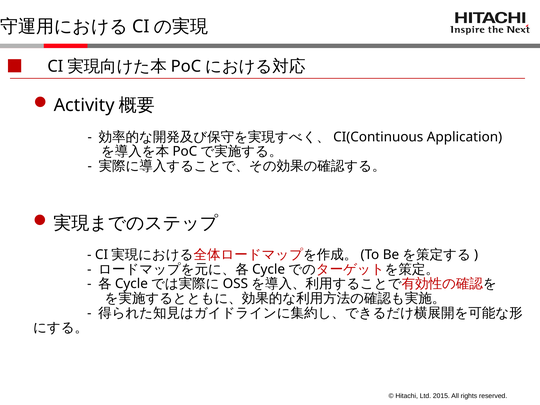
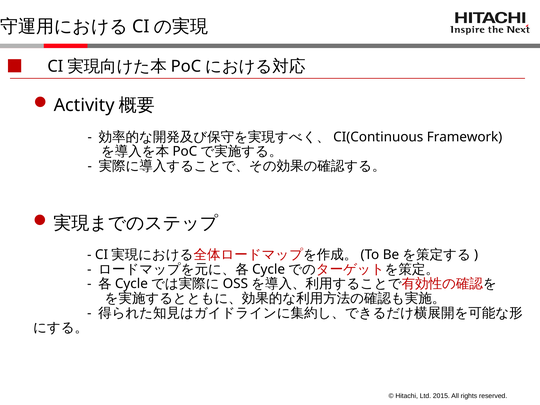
Application: Application -> Framework (465, 137)
